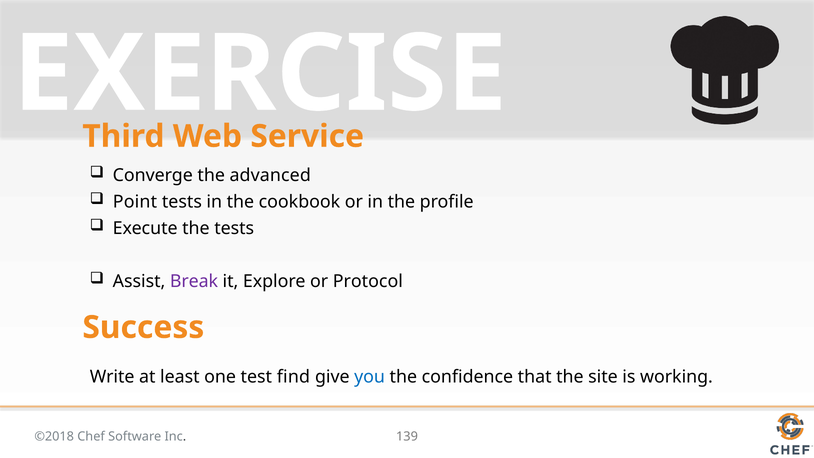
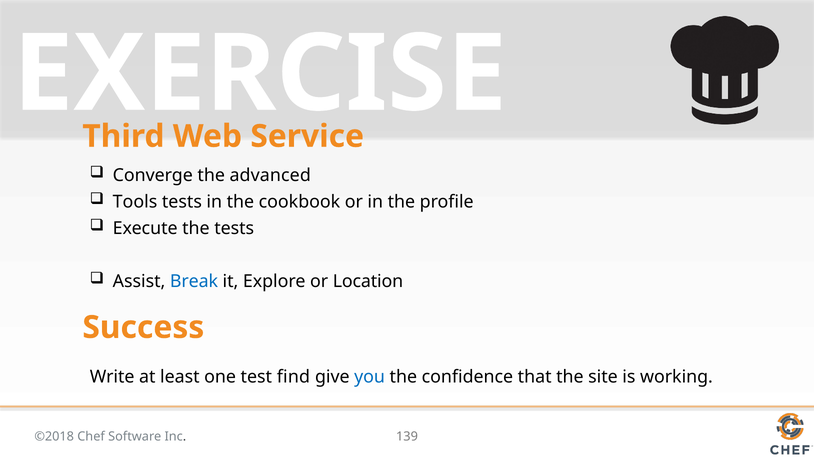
Point: Point -> Tools (135, 202)
Break colour: purple -> blue (194, 281)
Protocol: Protocol -> Location (368, 281)
